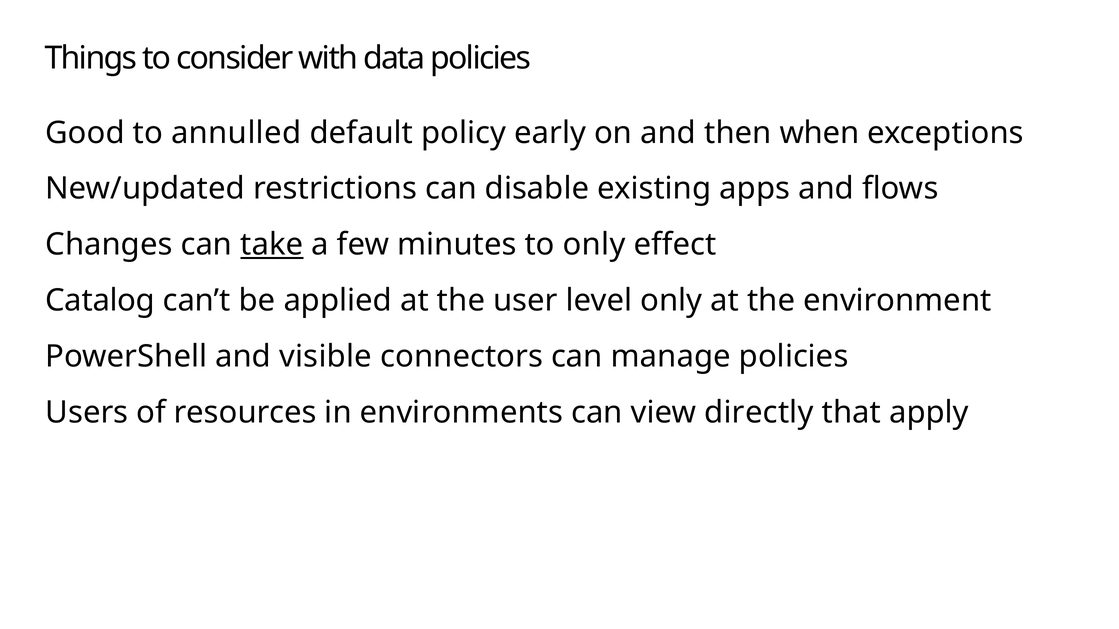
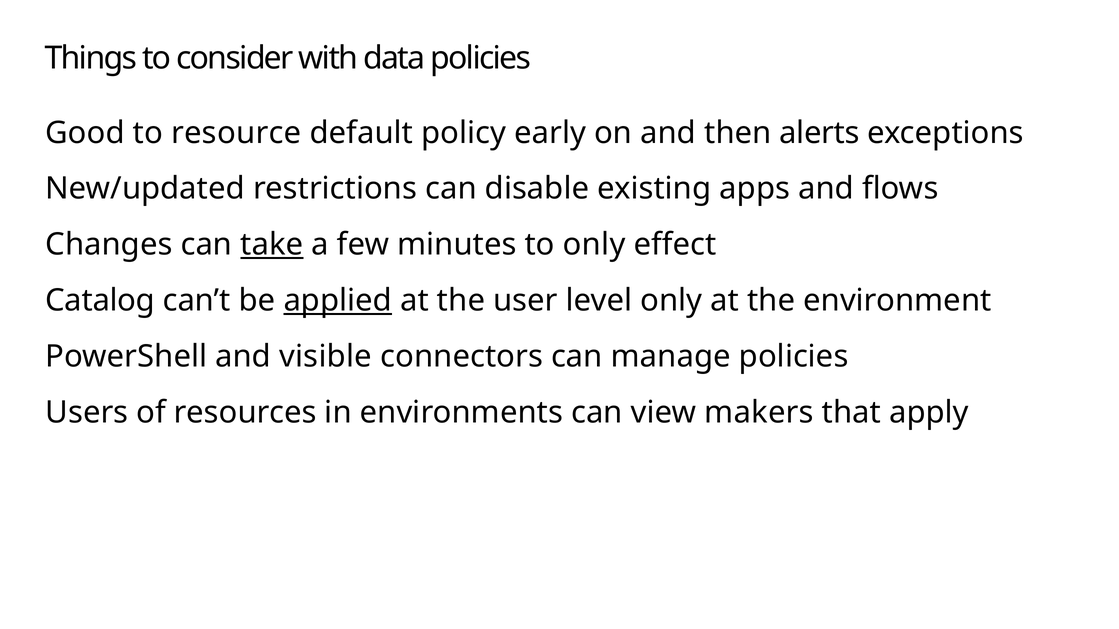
annulled: annulled -> resource (236, 133)
when: when -> alerts (819, 133)
applied underline: none -> present (338, 301)
directly: directly -> makers (759, 413)
